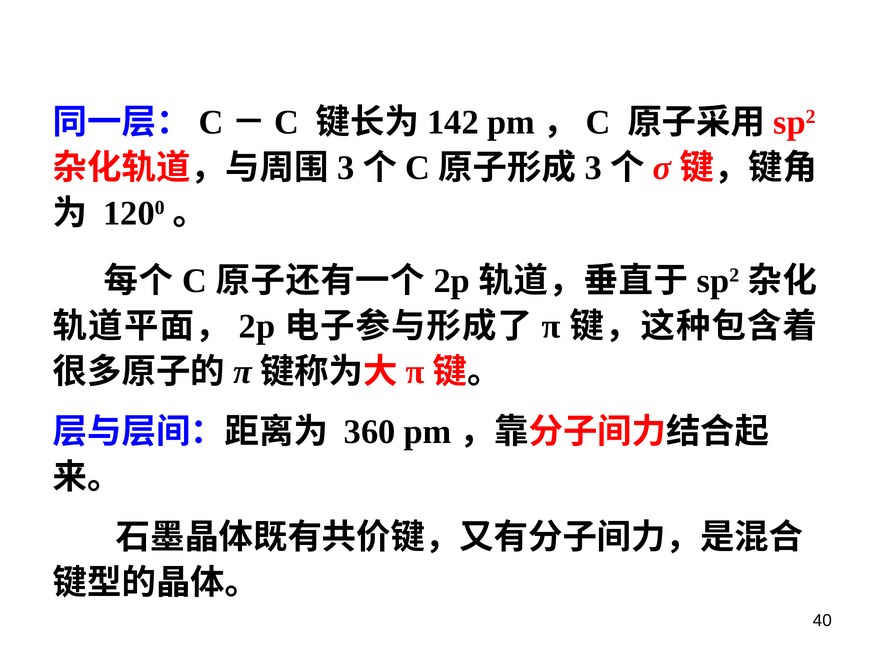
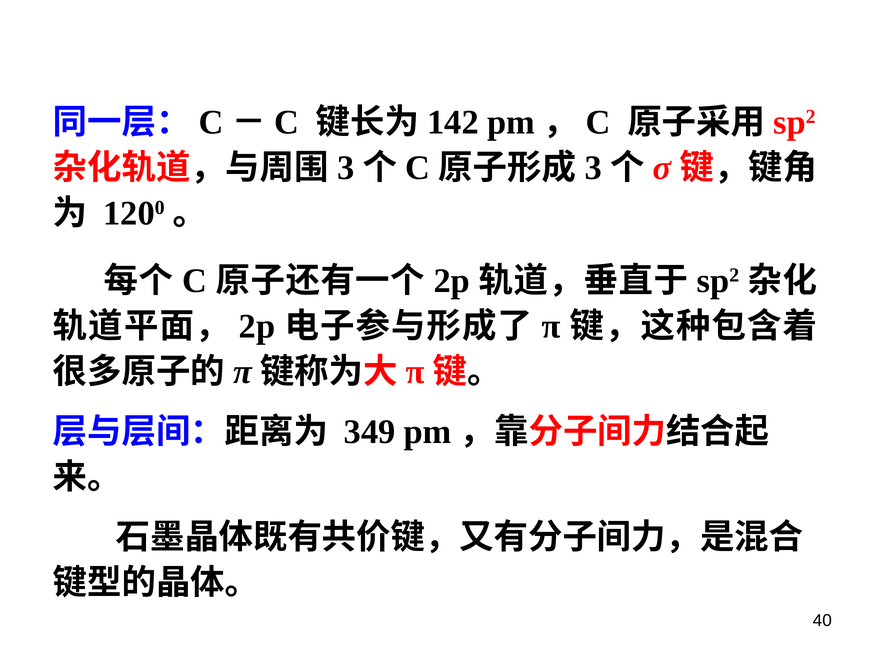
360: 360 -> 349 (370, 432)
